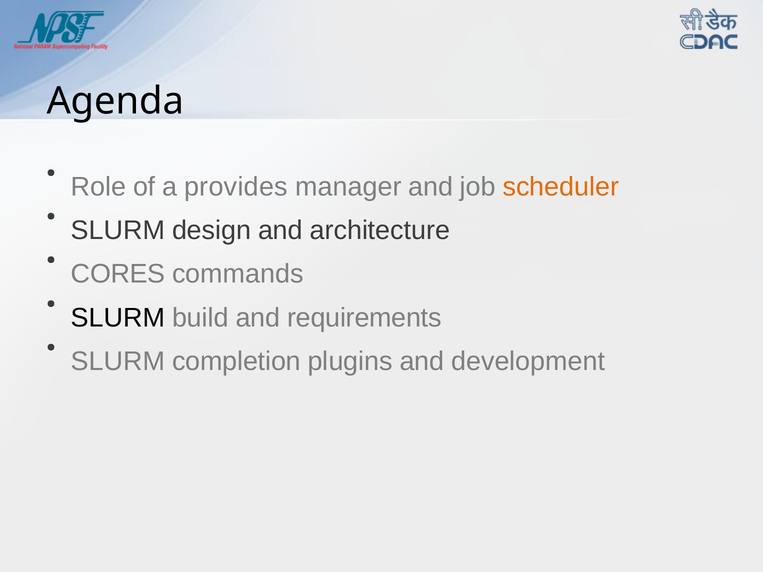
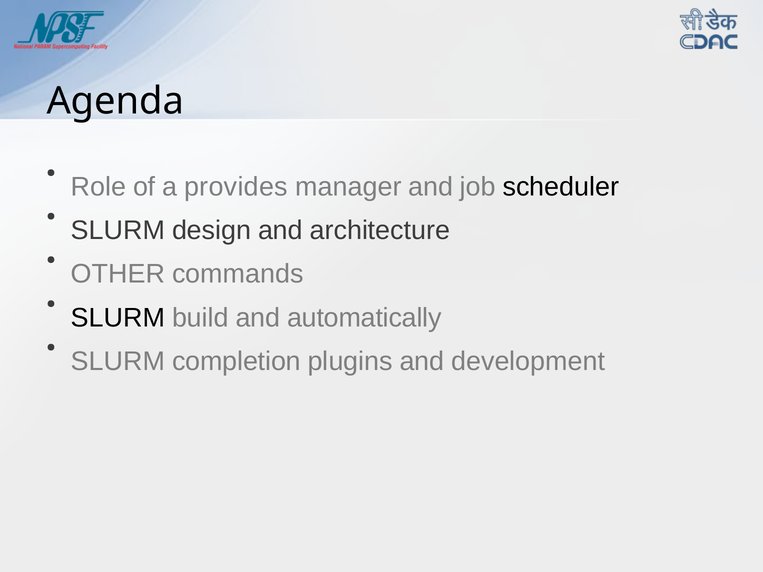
scheduler colour: orange -> black (561, 187)
CORES: CORES -> OTHER (118, 274)
requirements: requirements -> automatically (364, 318)
